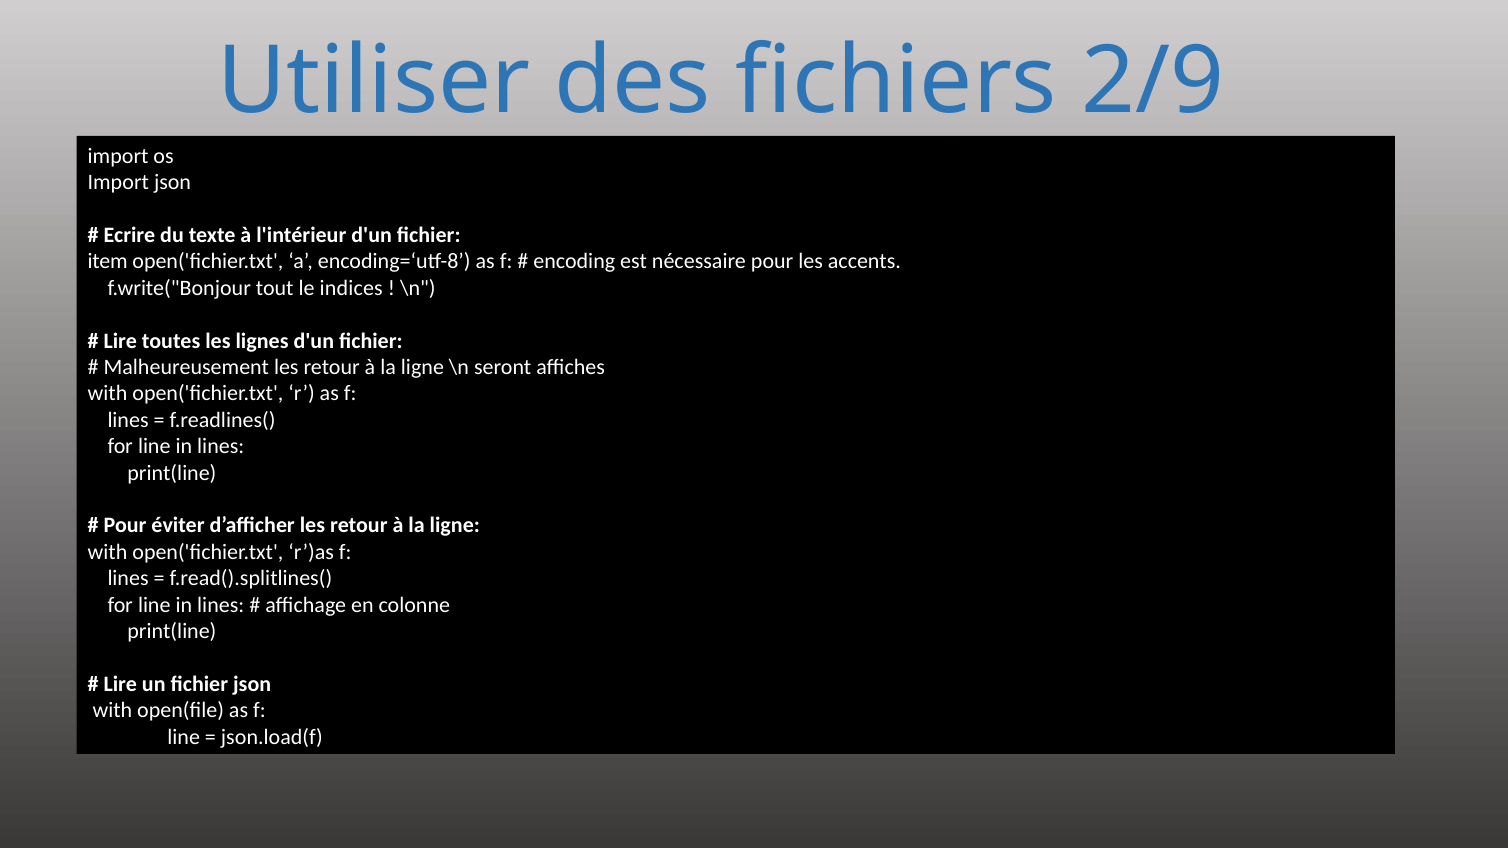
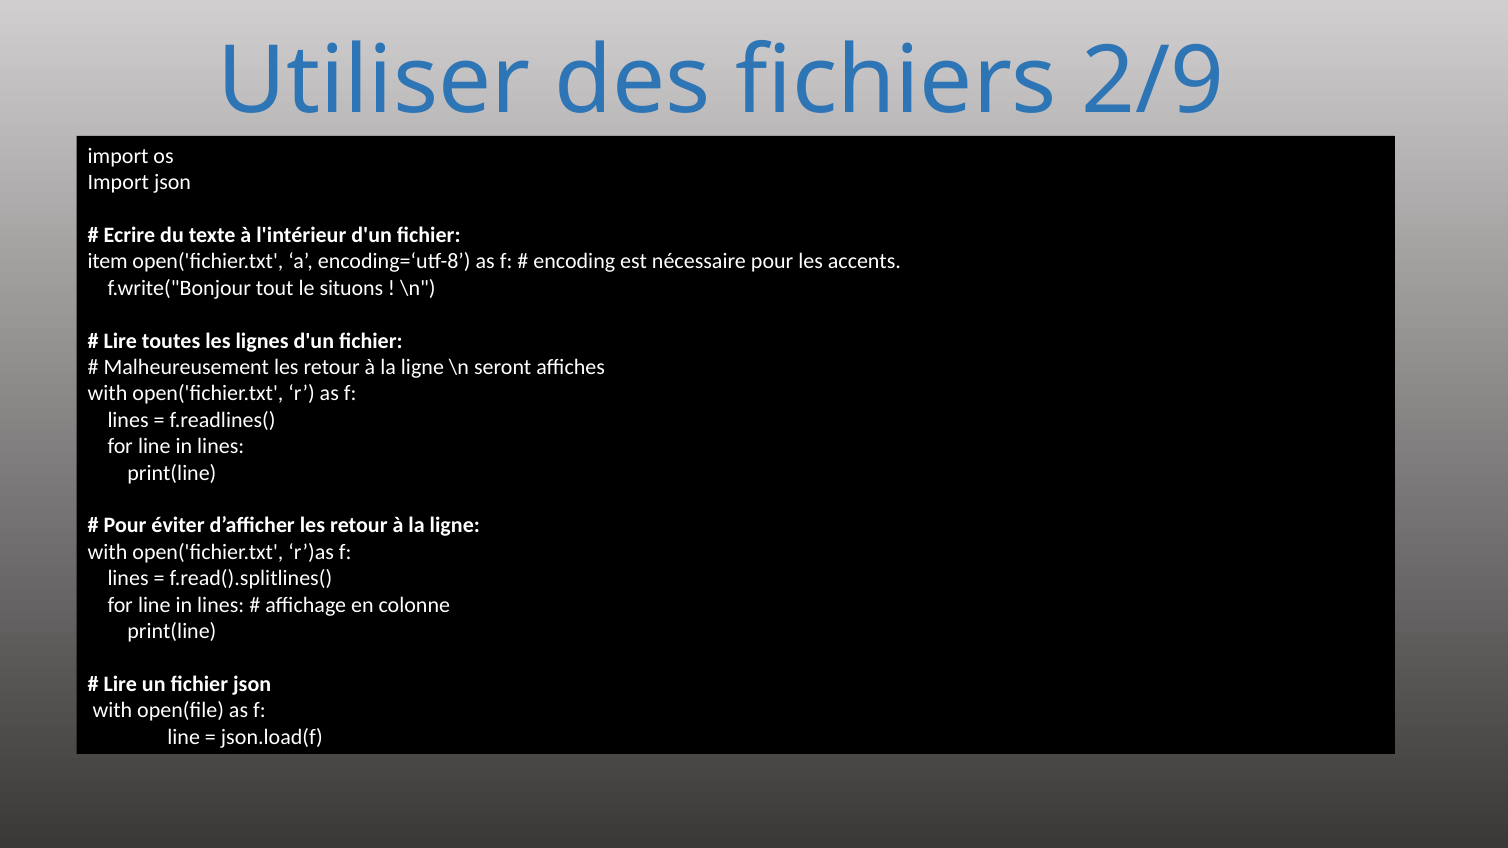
indices: indices -> situons (351, 288)
